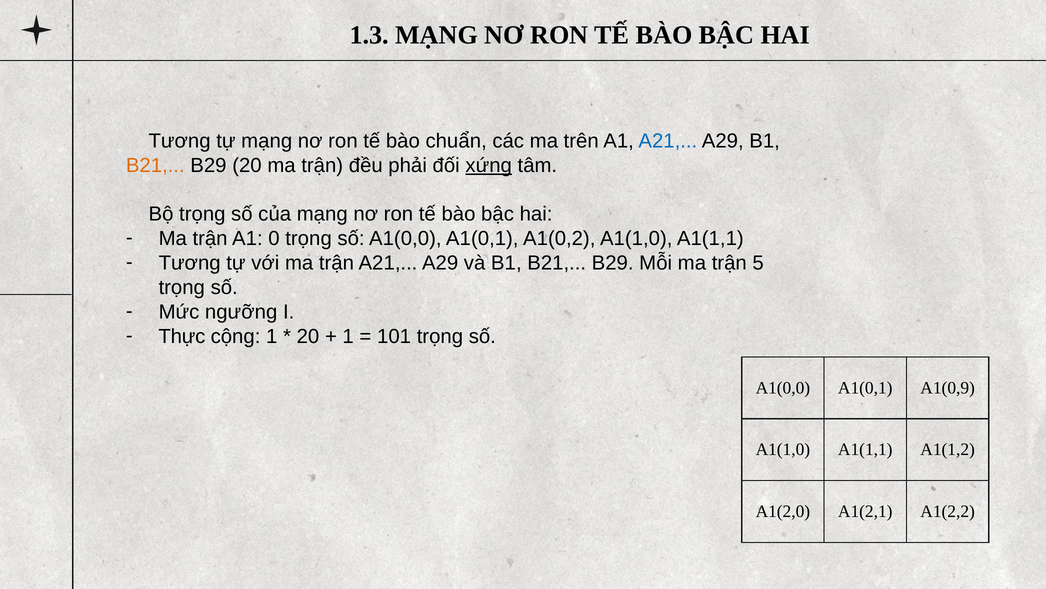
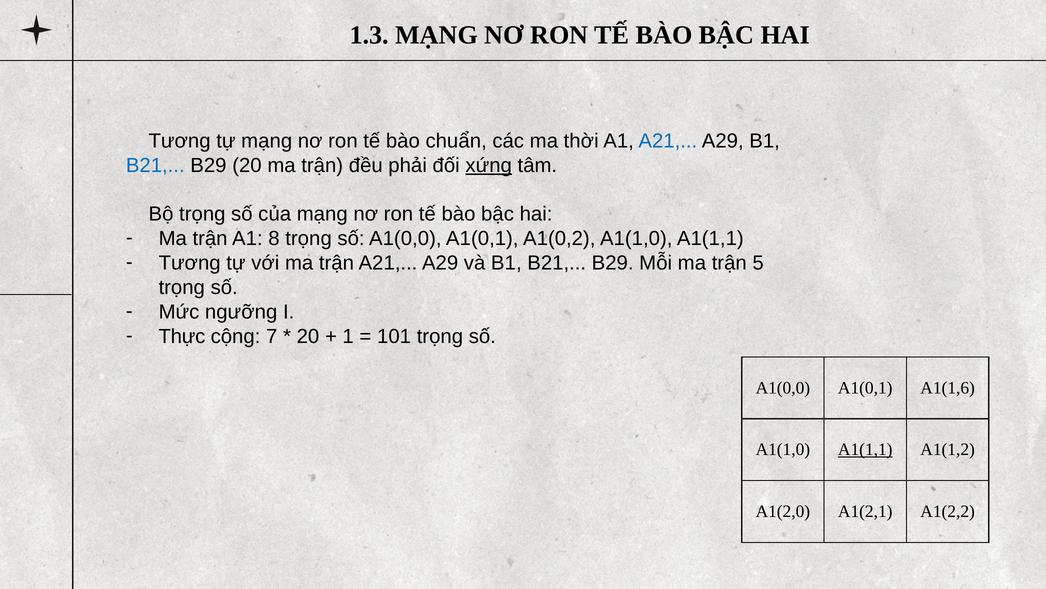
trên: trên -> thời (581, 141)
B21 colour: orange -> blue (155, 165)
0: 0 -> 8 (274, 238)
cộng 1: 1 -> 7 (272, 336)
A1(0,9: A1(0,9 -> A1(1,6 (948, 387)
A1(1,1 underline: none -> present (865, 449)
